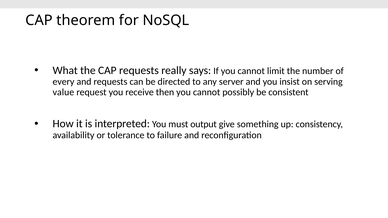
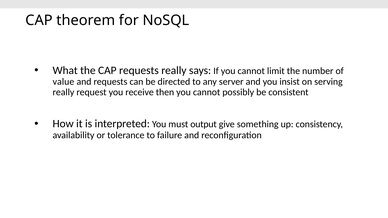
every: every -> value (63, 82)
value: value -> really (63, 92)
